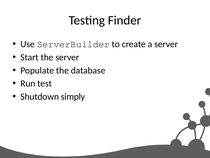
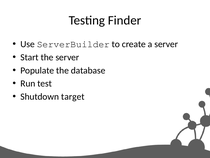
simply: simply -> target (73, 96)
